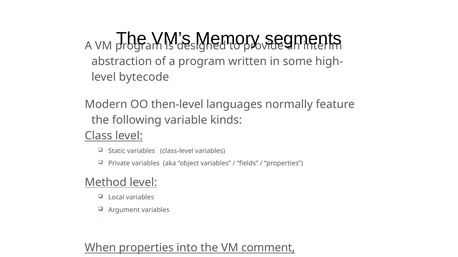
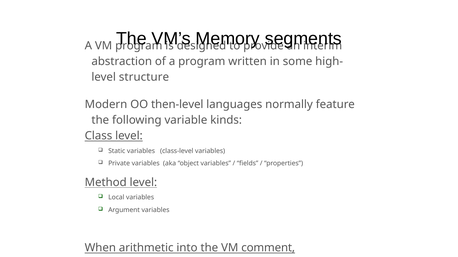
bytecode: bytecode -> structure (144, 77)
When properties: properties -> arithmetic (146, 248)
